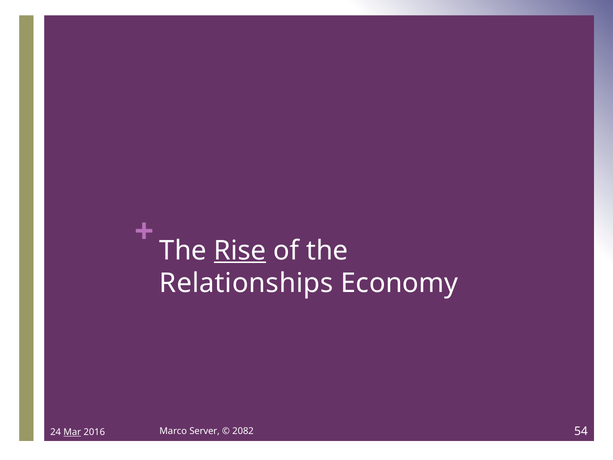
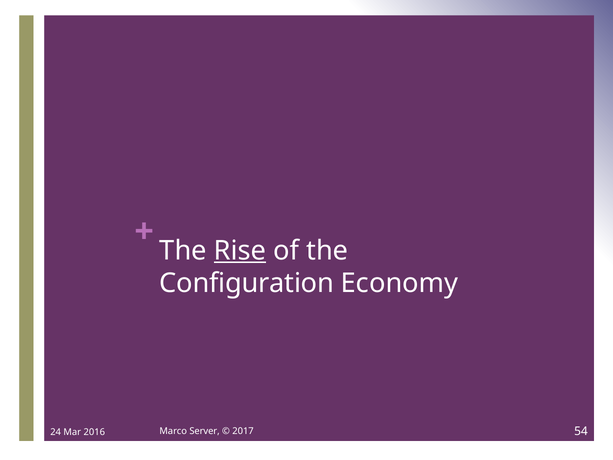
Relationships: Relationships -> Configuration (247, 283)
2082: 2082 -> 2017 (243, 431)
Mar underline: present -> none (72, 432)
